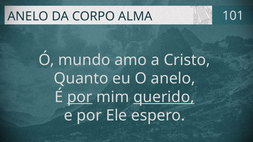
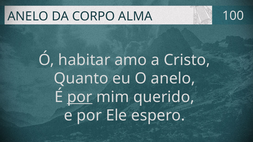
101: 101 -> 100 (233, 16)
mundo: mundo -> habitar (84, 60)
querido underline: present -> none (164, 97)
